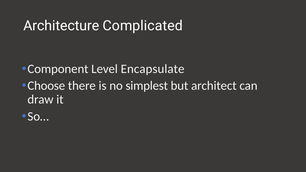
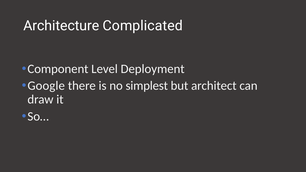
Encapsulate: Encapsulate -> Deployment (153, 69)
Choose: Choose -> Google (46, 86)
